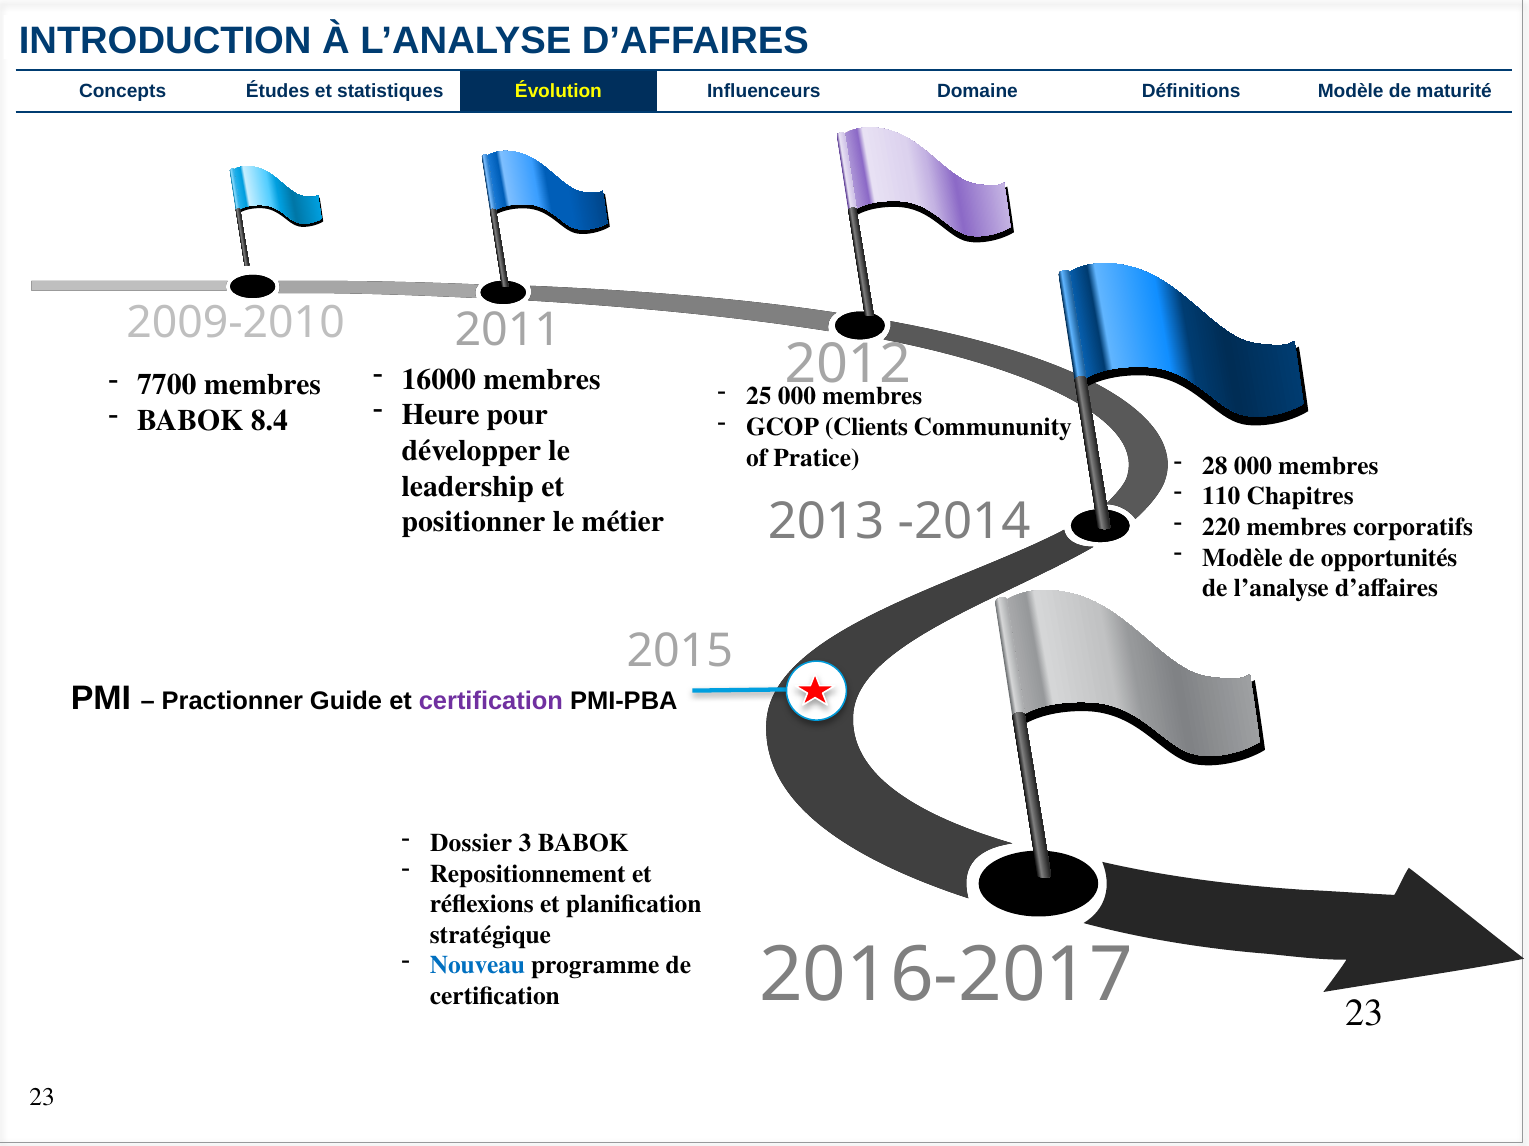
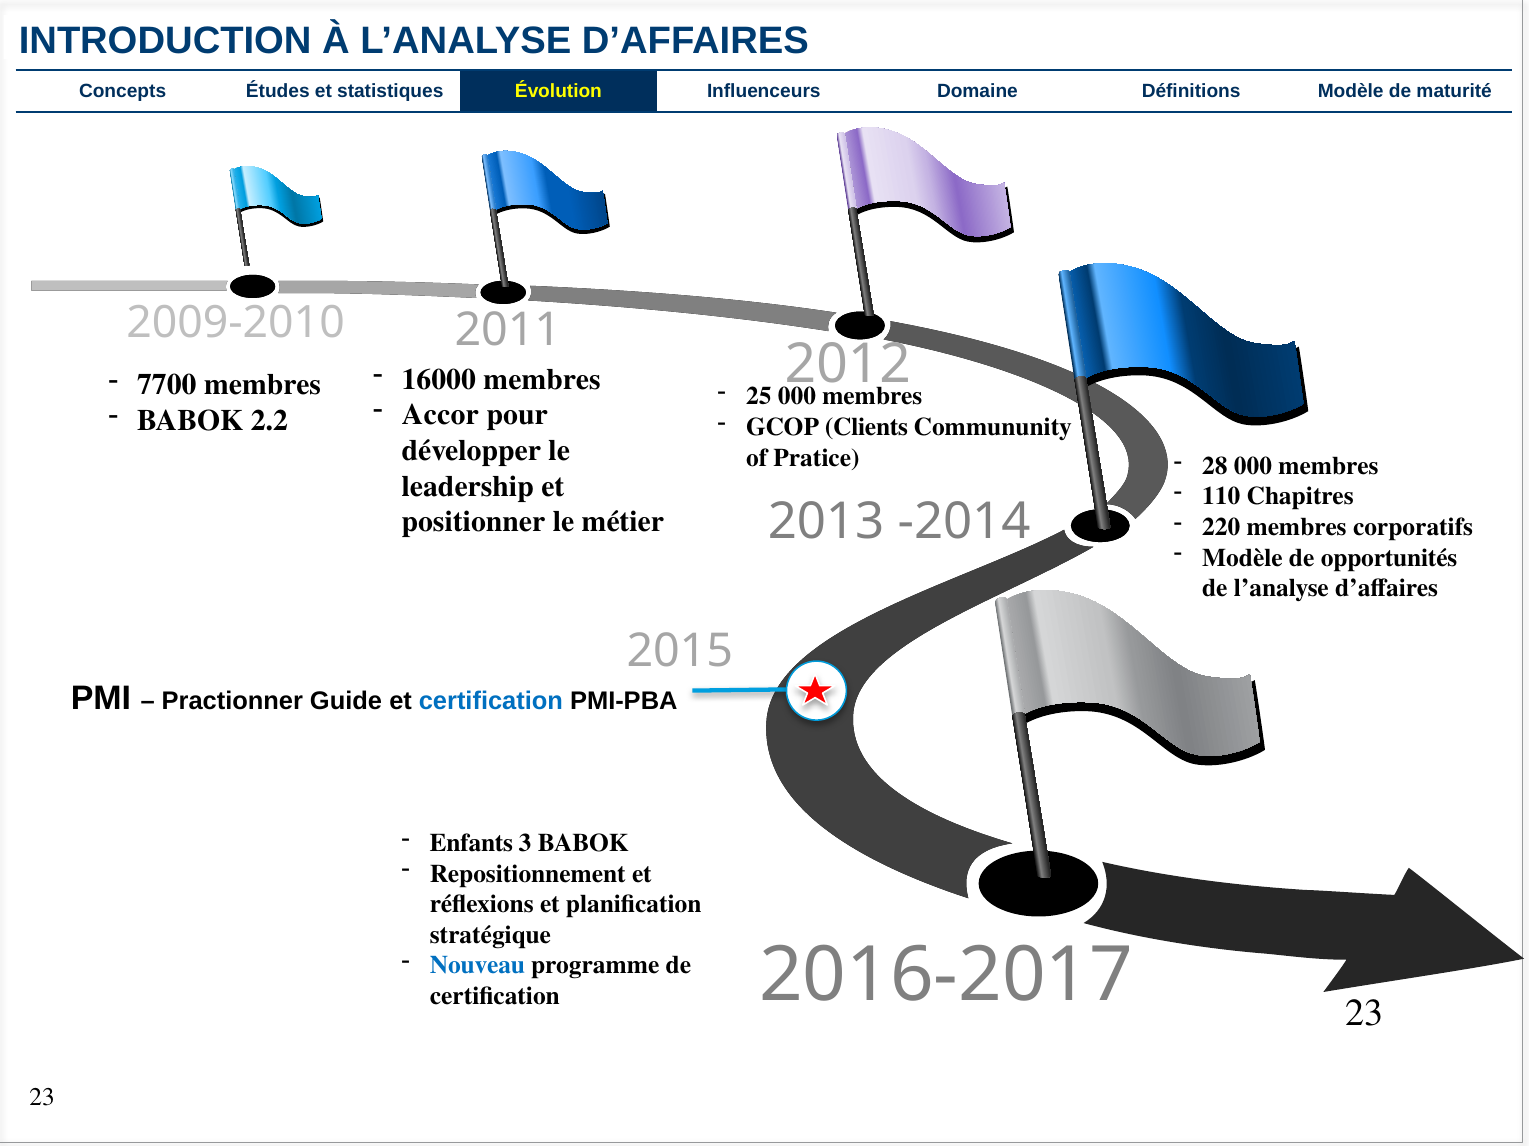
Heure: Heure -> Accor (440, 415)
8.4: 8.4 -> 2.2 (269, 421)
certification colour: purple -> blue (491, 702)
Dossier: Dossier -> Enfants (471, 844)
